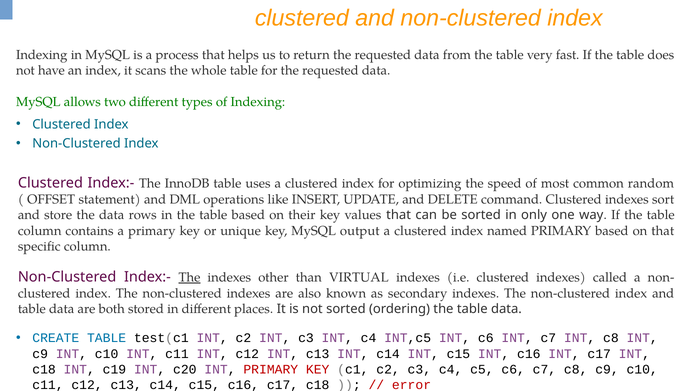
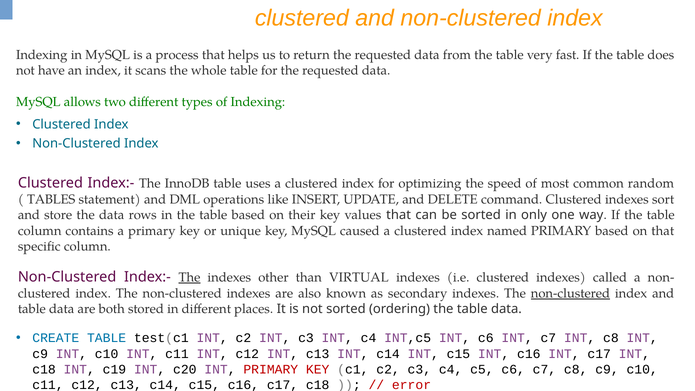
OFFSET: OFFSET -> TABLES (51, 199)
output: output -> caused (360, 231)
non-clustered underline: none -> present (570, 293)
